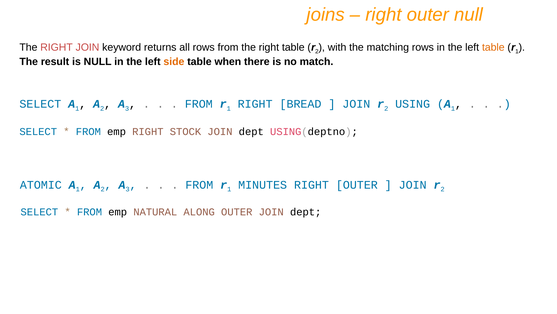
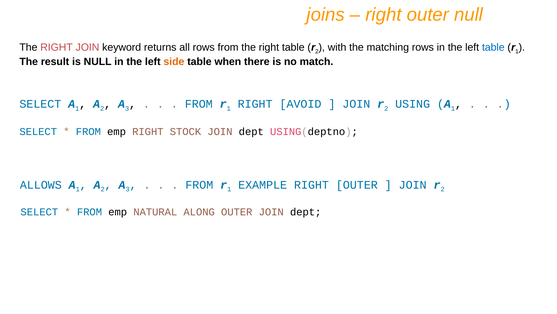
table colour: orange -> blue (493, 47)
BREAD: BREAD -> AVOID (300, 104)
ATOMIC: ATOMIC -> ALLOWS (41, 184)
MINUTES: MINUTES -> EXAMPLE (263, 184)
